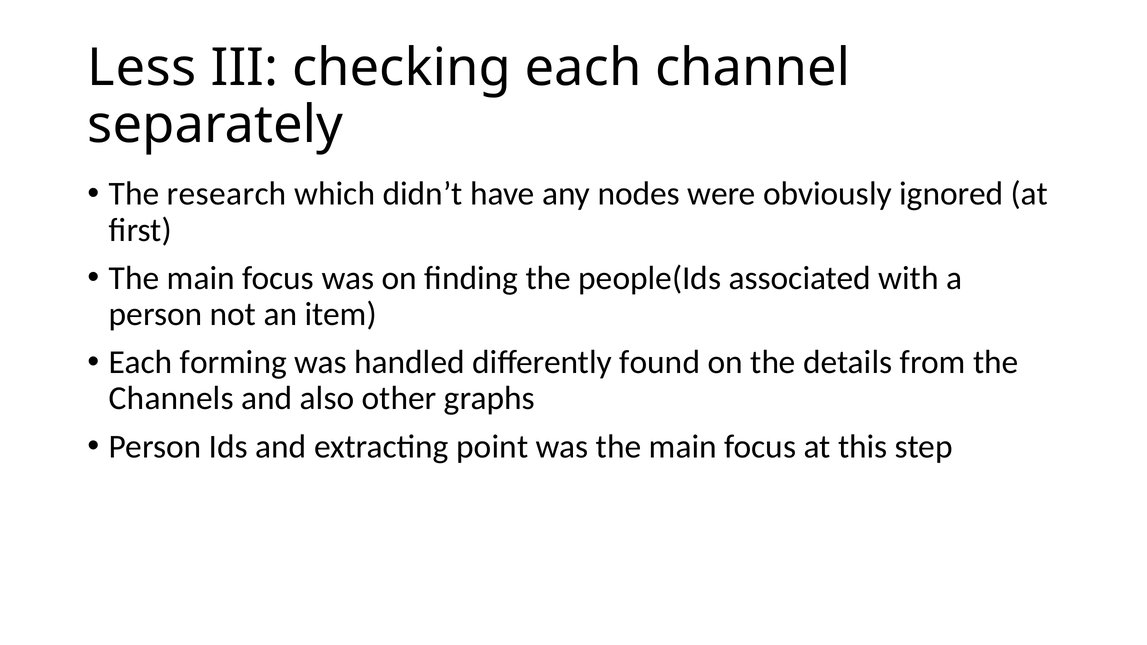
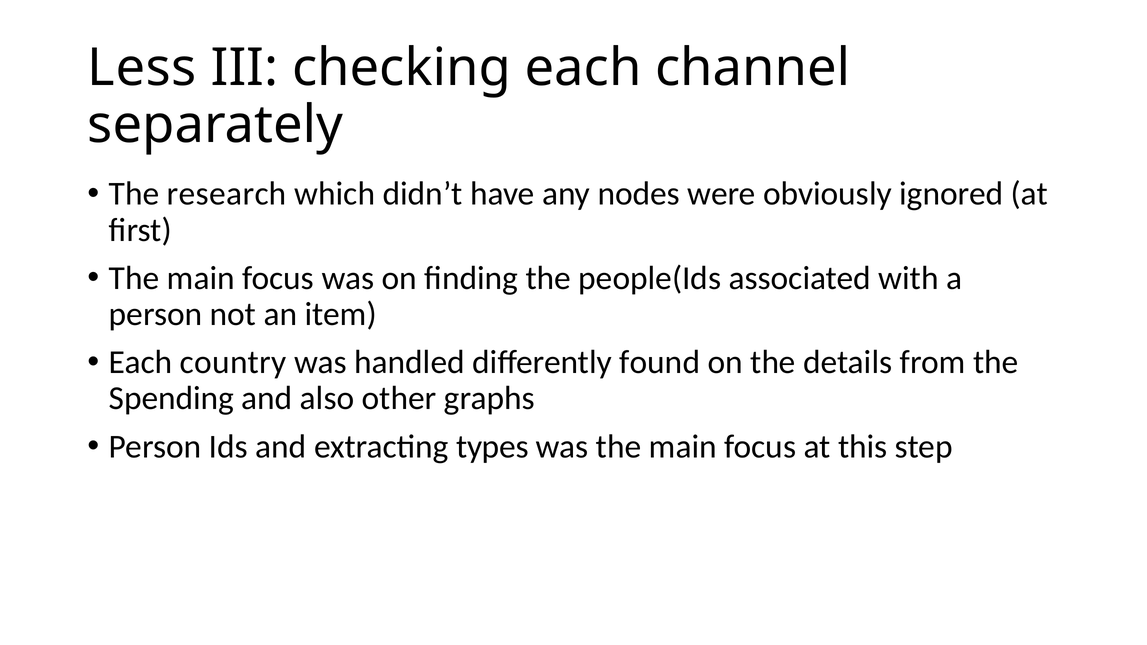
forming: forming -> country (233, 362)
Channels: Channels -> Spending (171, 399)
point: point -> types (492, 447)
